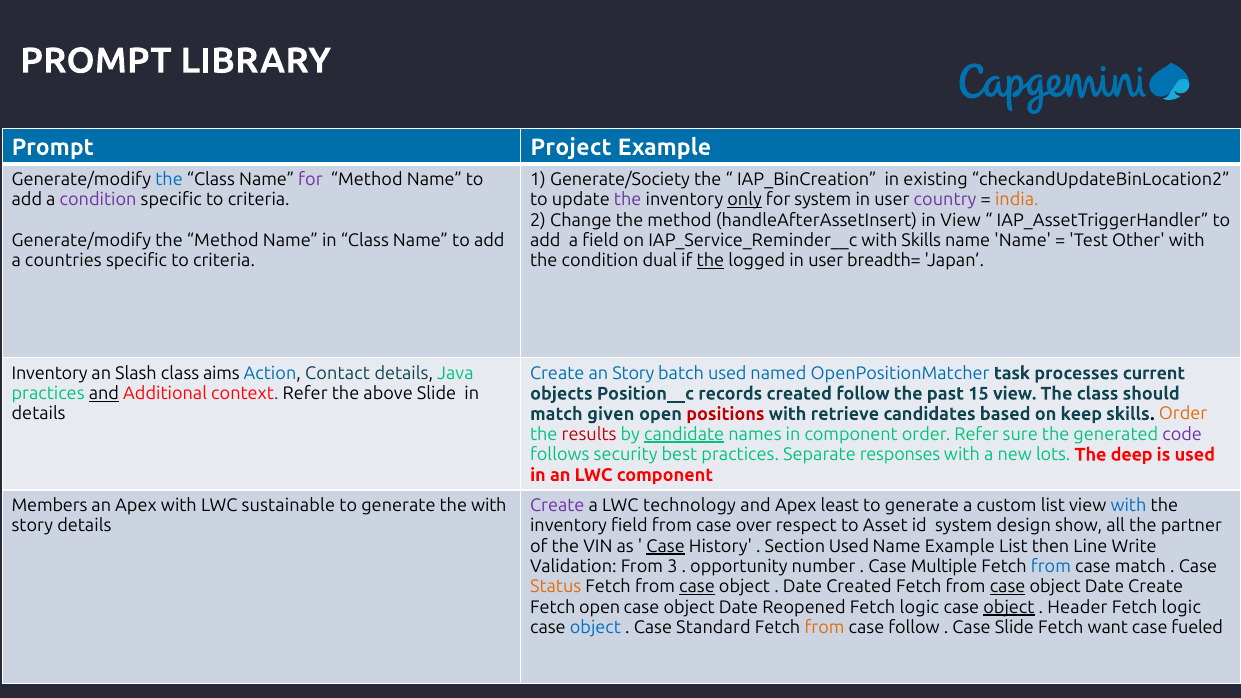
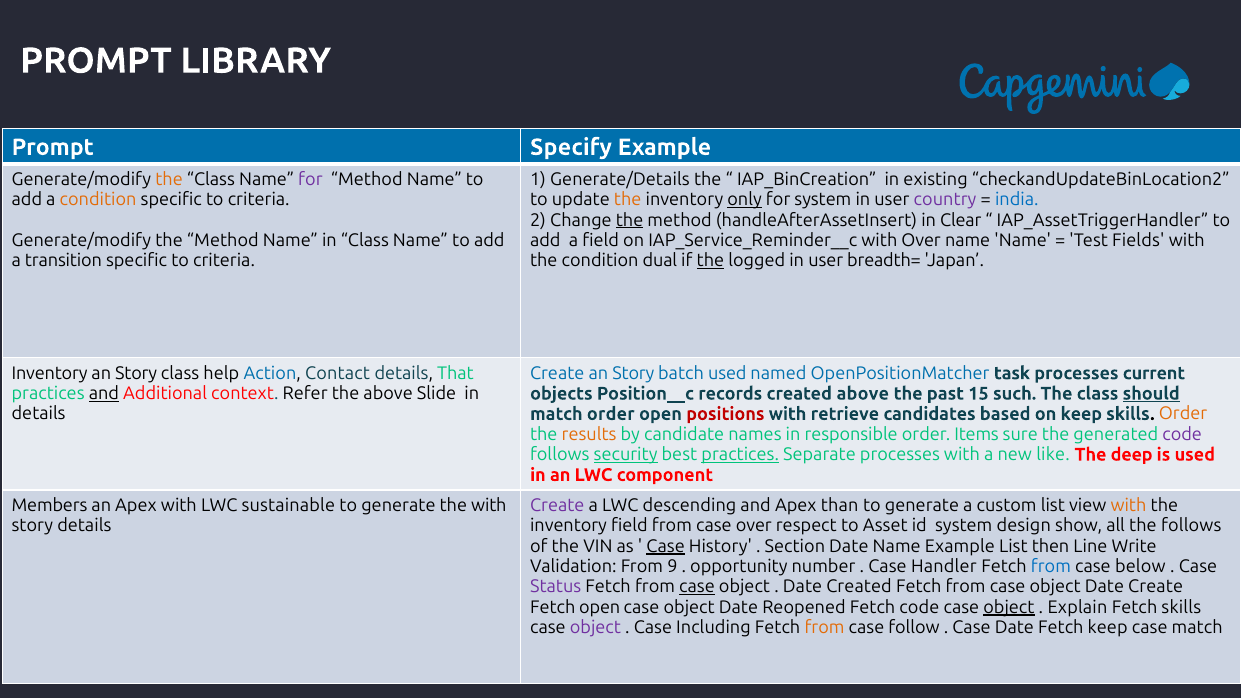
Project: Project -> Specify (571, 147)
the colour: blue -> orange (169, 179)
Generate/Society: Generate/Society -> Generate/Details (620, 179)
condition colour: purple -> orange (98, 200)
the colour: purple -> orange (628, 200)
india colour: orange -> blue (1017, 200)
the underline: none -> present (630, 220)
in View: View -> Clear (961, 220)
with Skills: Skills -> Over (921, 240)
Other: Other -> Fields (1138, 240)
countries: countries -> transition (63, 261)
Slash: Slash -> Story (136, 373)
aims: aims -> help (221, 373)
Java: Java -> That (455, 373)
created follow: follow -> above (863, 394)
15 view: view -> such (1015, 394)
should underline: none -> present (1151, 394)
match given: given -> order (611, 414)
results colour: red -> orange (589, 434)
candidate underline: present -> none (684, 434)
in component: component -> responsible (851, 434)
order Refer: Refer -> Items (977, 434)
security underline: none -> present (626, 455)
practices underline: none -> present (740, 455)
Separate responses: responses -> processes (900, 455)
lots: lots -> like (1053, 455)
technology: technology -> descending (689, 506)
least: least -> than (840, 506)
with colour: blue -> orange (1128, 506)
the partner: partner -> follows (1191, 526)
Section Used: Used -> Date (849, 546)
3: 3 -> 9 (672, 567)
Multiple: Multiple -> Handler (944, 567)
case match: match -> below (1140, 567)
Status colour: orange -> purple (556, 587)
case underline: present -> none (1008, 587)
Reopened Fetch logic: logic -> code (919, 607)
Header: Header -> Explain (1077, 607)
logic: logic -> skills (1181, 607)
object colour: blue -> purple (595, 628)
Standard: Standard -> Including (714, 628)
Case Slide: Slide -> Date (1014, 628)
Fetch want: want -> keep (1108, 628)
case fueled: fueled -> match (1197, 628)
